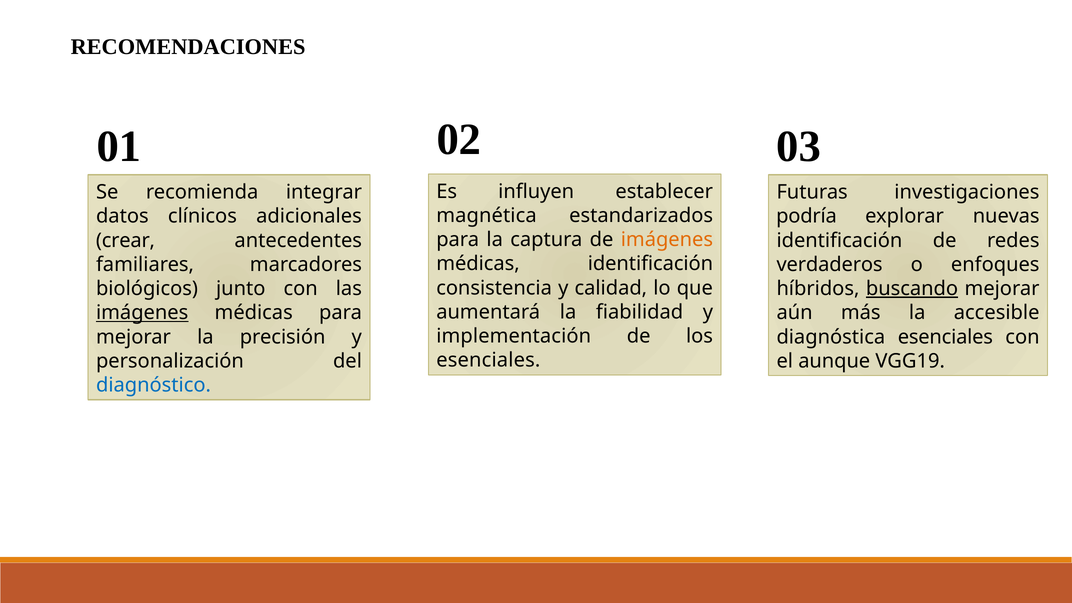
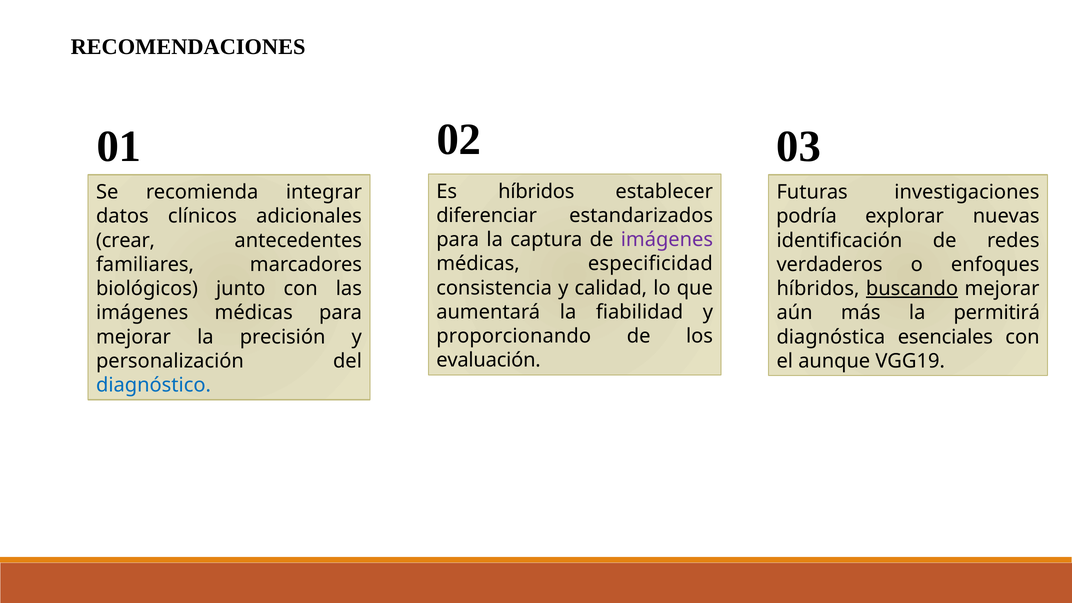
Es influyen: influyen -> híbridos (536, 191)
magnética: magnética -> diferenciar (487, 216)
imágenes colour: orange -> purple (667, 240)
médicas identificación: identificación -> especificidad (650, 264)
imágenes underline: present -> none (142, 313)
accesible: accesible -> permitirá (997, 313)
implementación: implementación -> proporcionando (514, 336)
esenciales: esenciales -> evaluación (489, 360)
